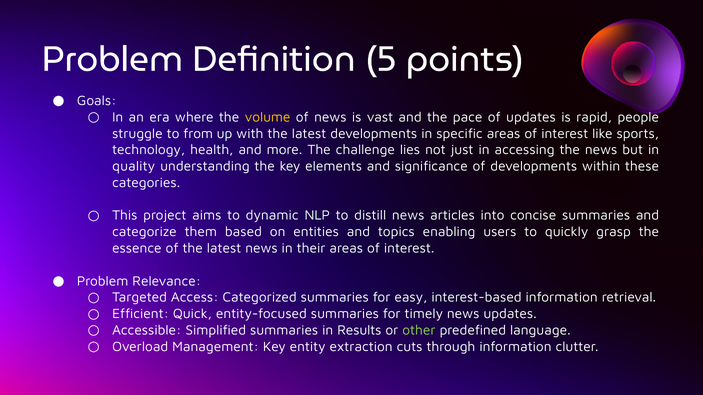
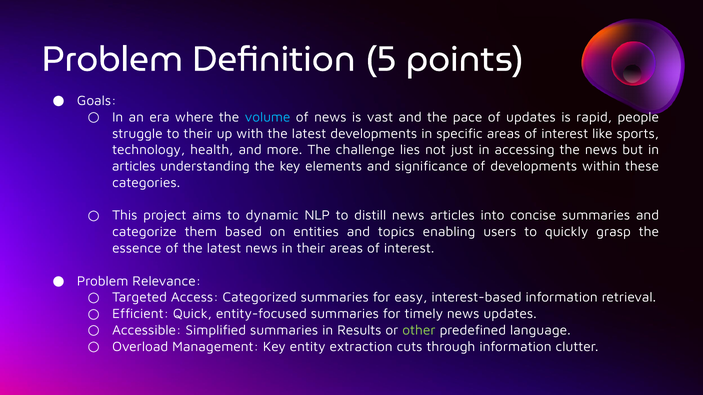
volume colour: yellow -> light blue (268, 117)
to from: from -> their (198, 134)
quality: quality -> articles (134, 166)
